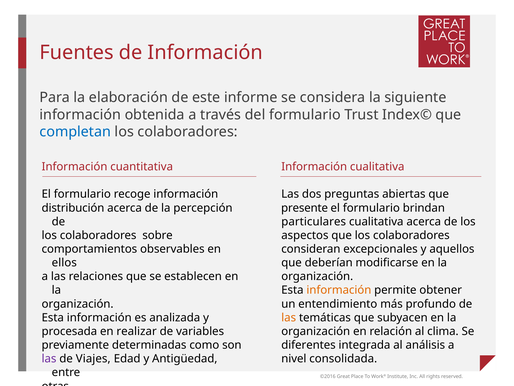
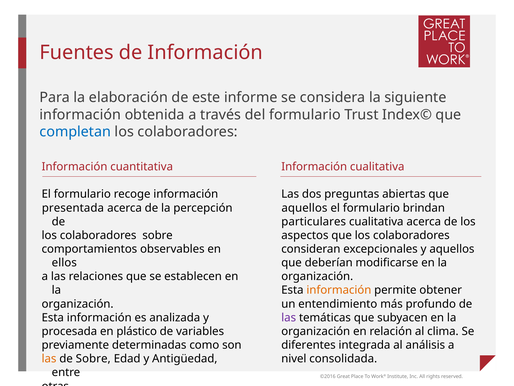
distribución: distribución -> presentada (73, 208)
presente: presente -> aquellos (304, 208)
las colour: orange -> purple (289, 317)
realizar: realizar -> plástico (137, 331)
las colour: purple -> orange (49, 358)
de Viajes: Viajes -> Sobre (93, 358)
